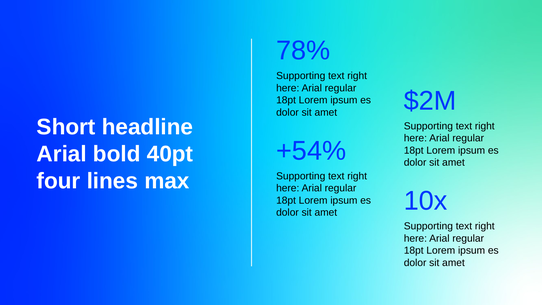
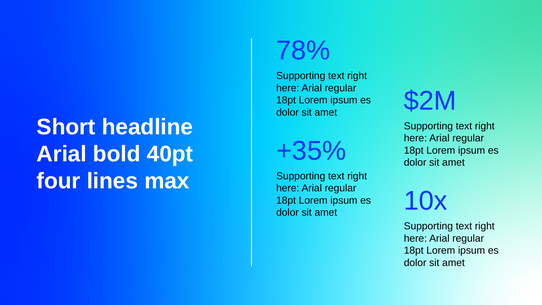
+54%: +54% -> +35% (311, 151)
